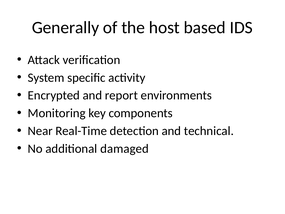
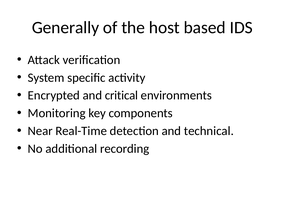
report: report -> critical (121, 95)
damaged: damaged -> recording (125, 148)
